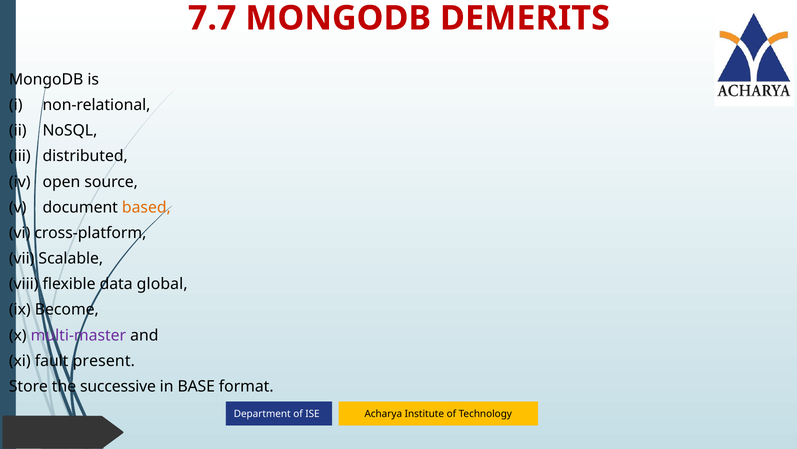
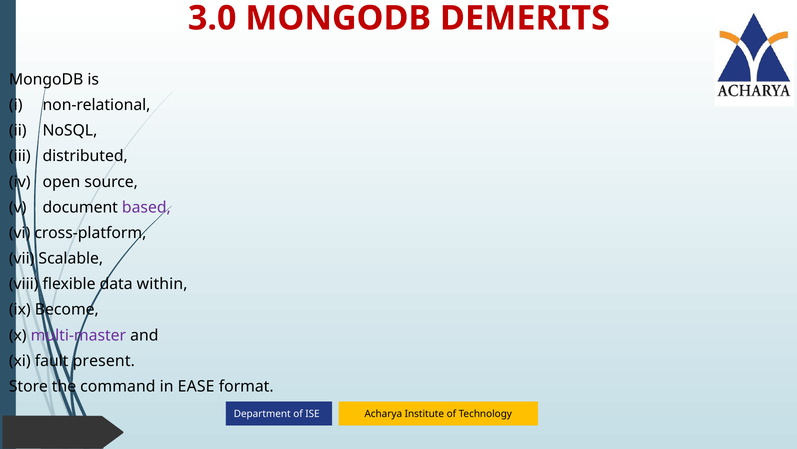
7.7: 7.7 -> 3.0 (212, 18)
based colour: orange -> purple (146, 207)
global: global -> within (162, 284)
successive: successive -> command (118, 386)
BASE: BASE -> EASE (196, 386)
